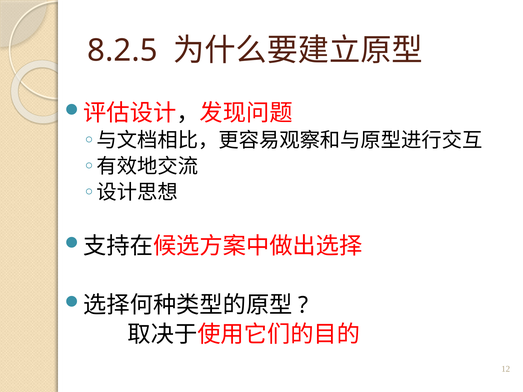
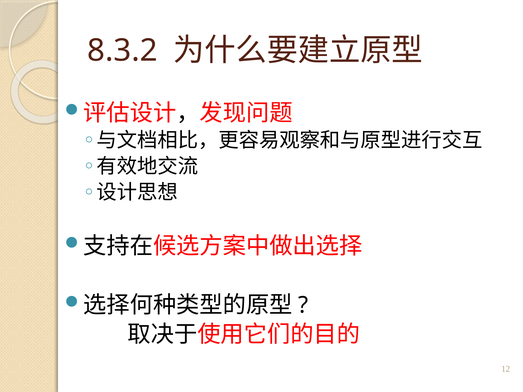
8.2.5: 8.2.5 -> 8.3.2 (122, 51)
